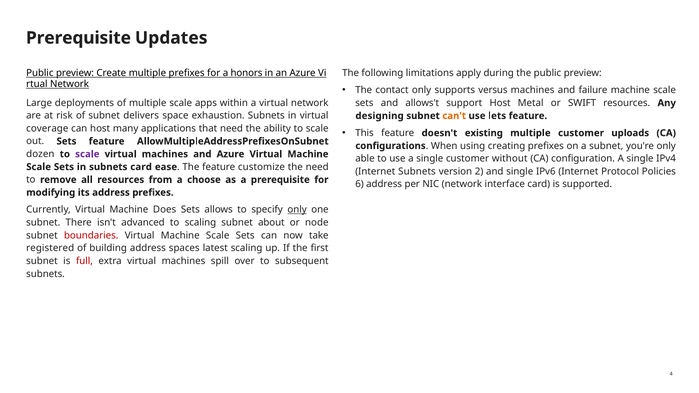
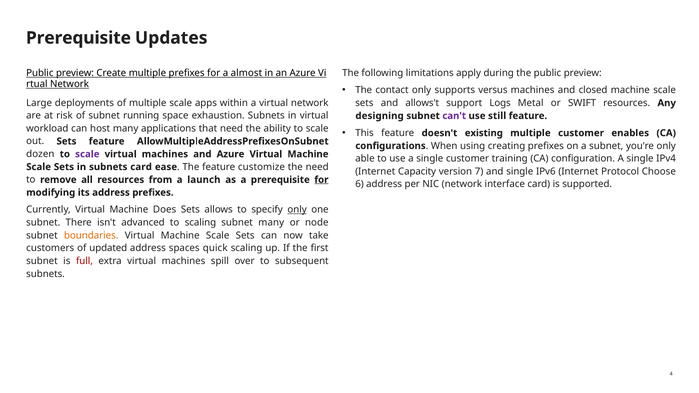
honors: honors -> almost (246, 73)
failure: failure -> closed (593, 90)
support Host: Host -> Logs (500, 103)
delivers: delivers -> running (141, 116)
can't colour: orange -> purple (454, 116)
lets: lets -> still (497, 116)
coverage: coverage -> workload (47, 129)
uploads: uploads -> enables (630, 133)
without: without -> training (510, 159)
Internet Subnets: Subnets -> Capacity (417, 172)
2: 2 -> 7 (479, 172)
Policies: Policies -> Choose (659, 172)
choose: choose -> launch (204, 180)
for underline: none -> present (321, 180)
subnet about: about -> many (271, 223)
boundaries colour: red -> orange (91, 235)
registered: registered -> customers (50, 248)
building: building -> updated (108, 248)
latest: latest -> quick (215, 248)
